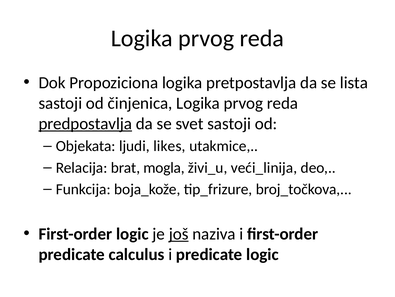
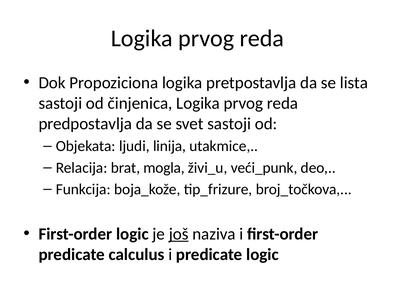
predpostavlja underline: present -> none (85, 123)
likes: likes -> linija (170, 146)
veći_linija: veći_linija -> veći_punk (264, 167)
